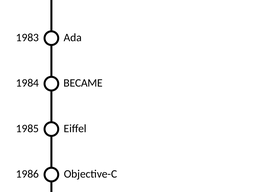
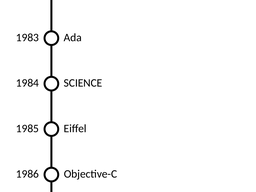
BECAME: BECAME -> SCIENCE (83, 83)
